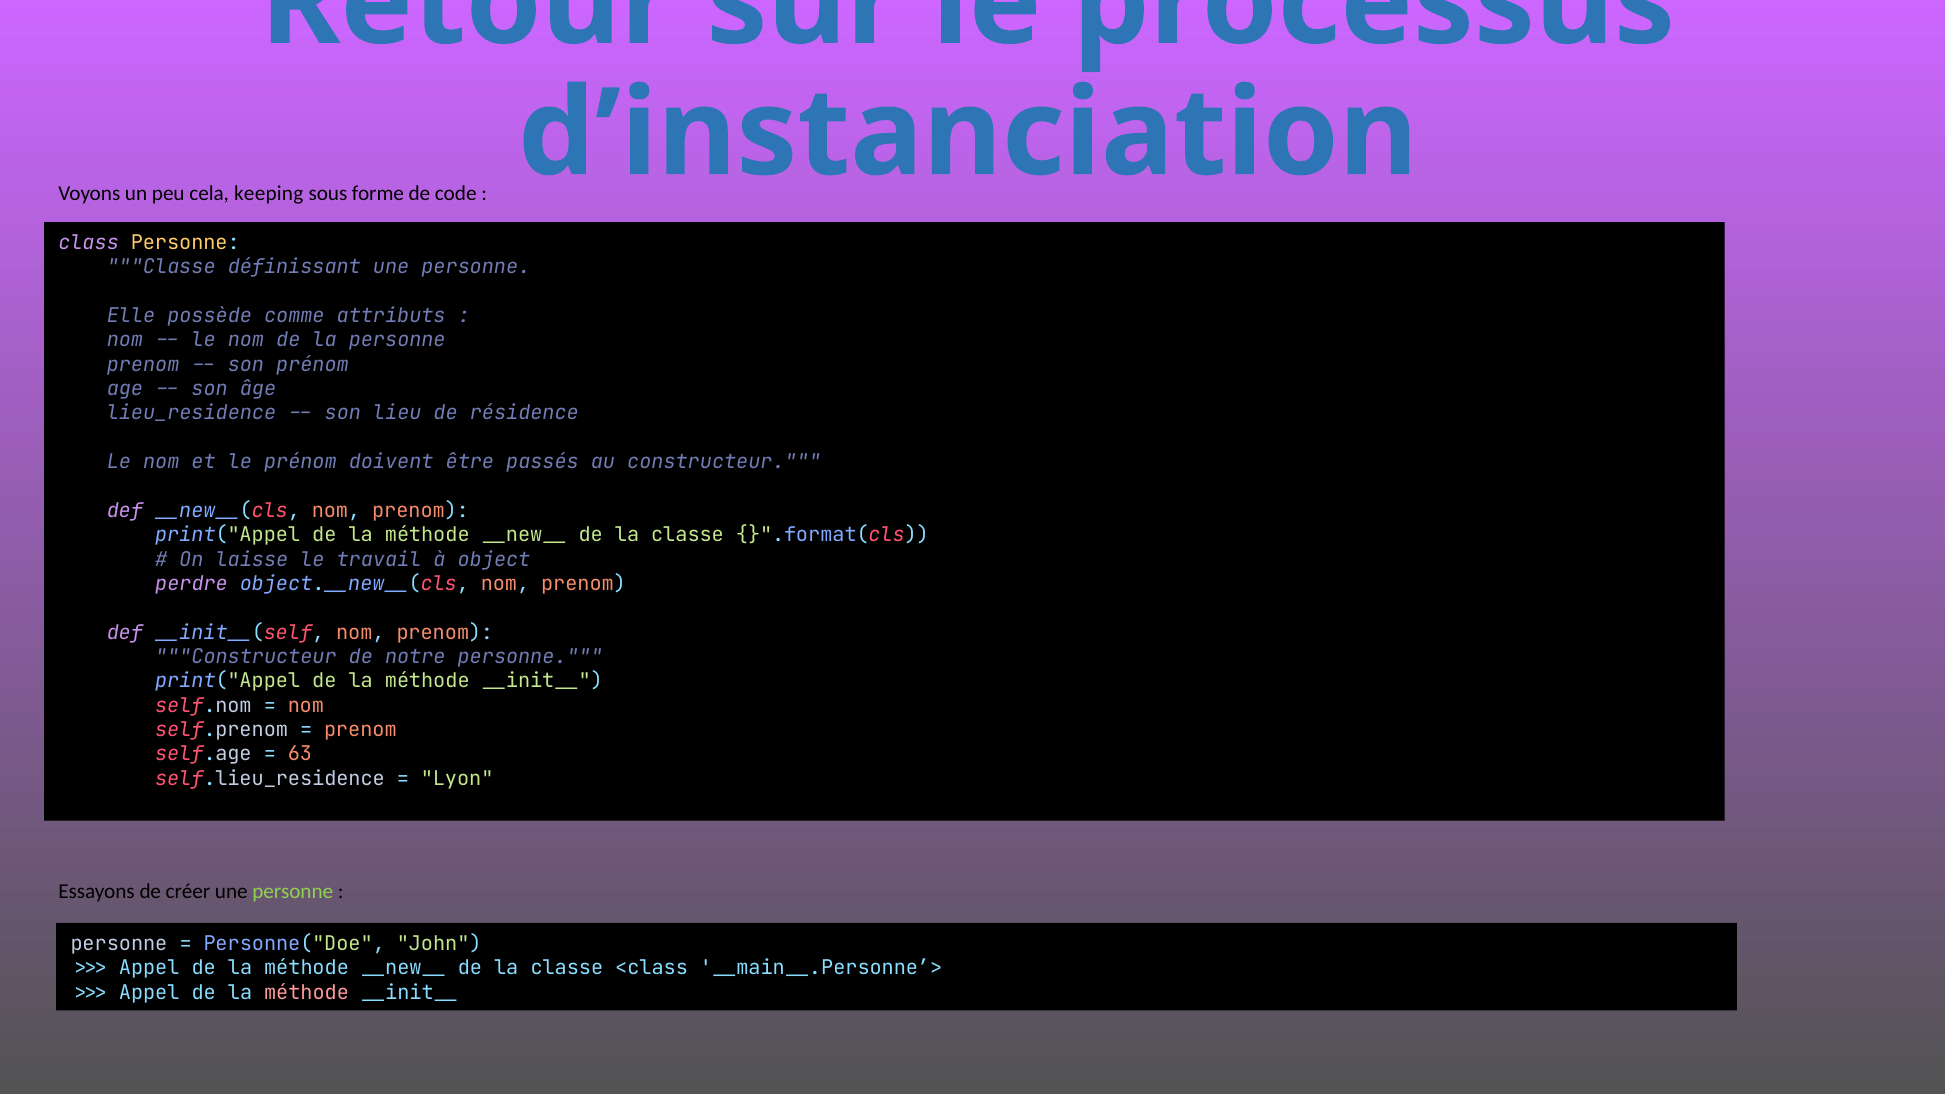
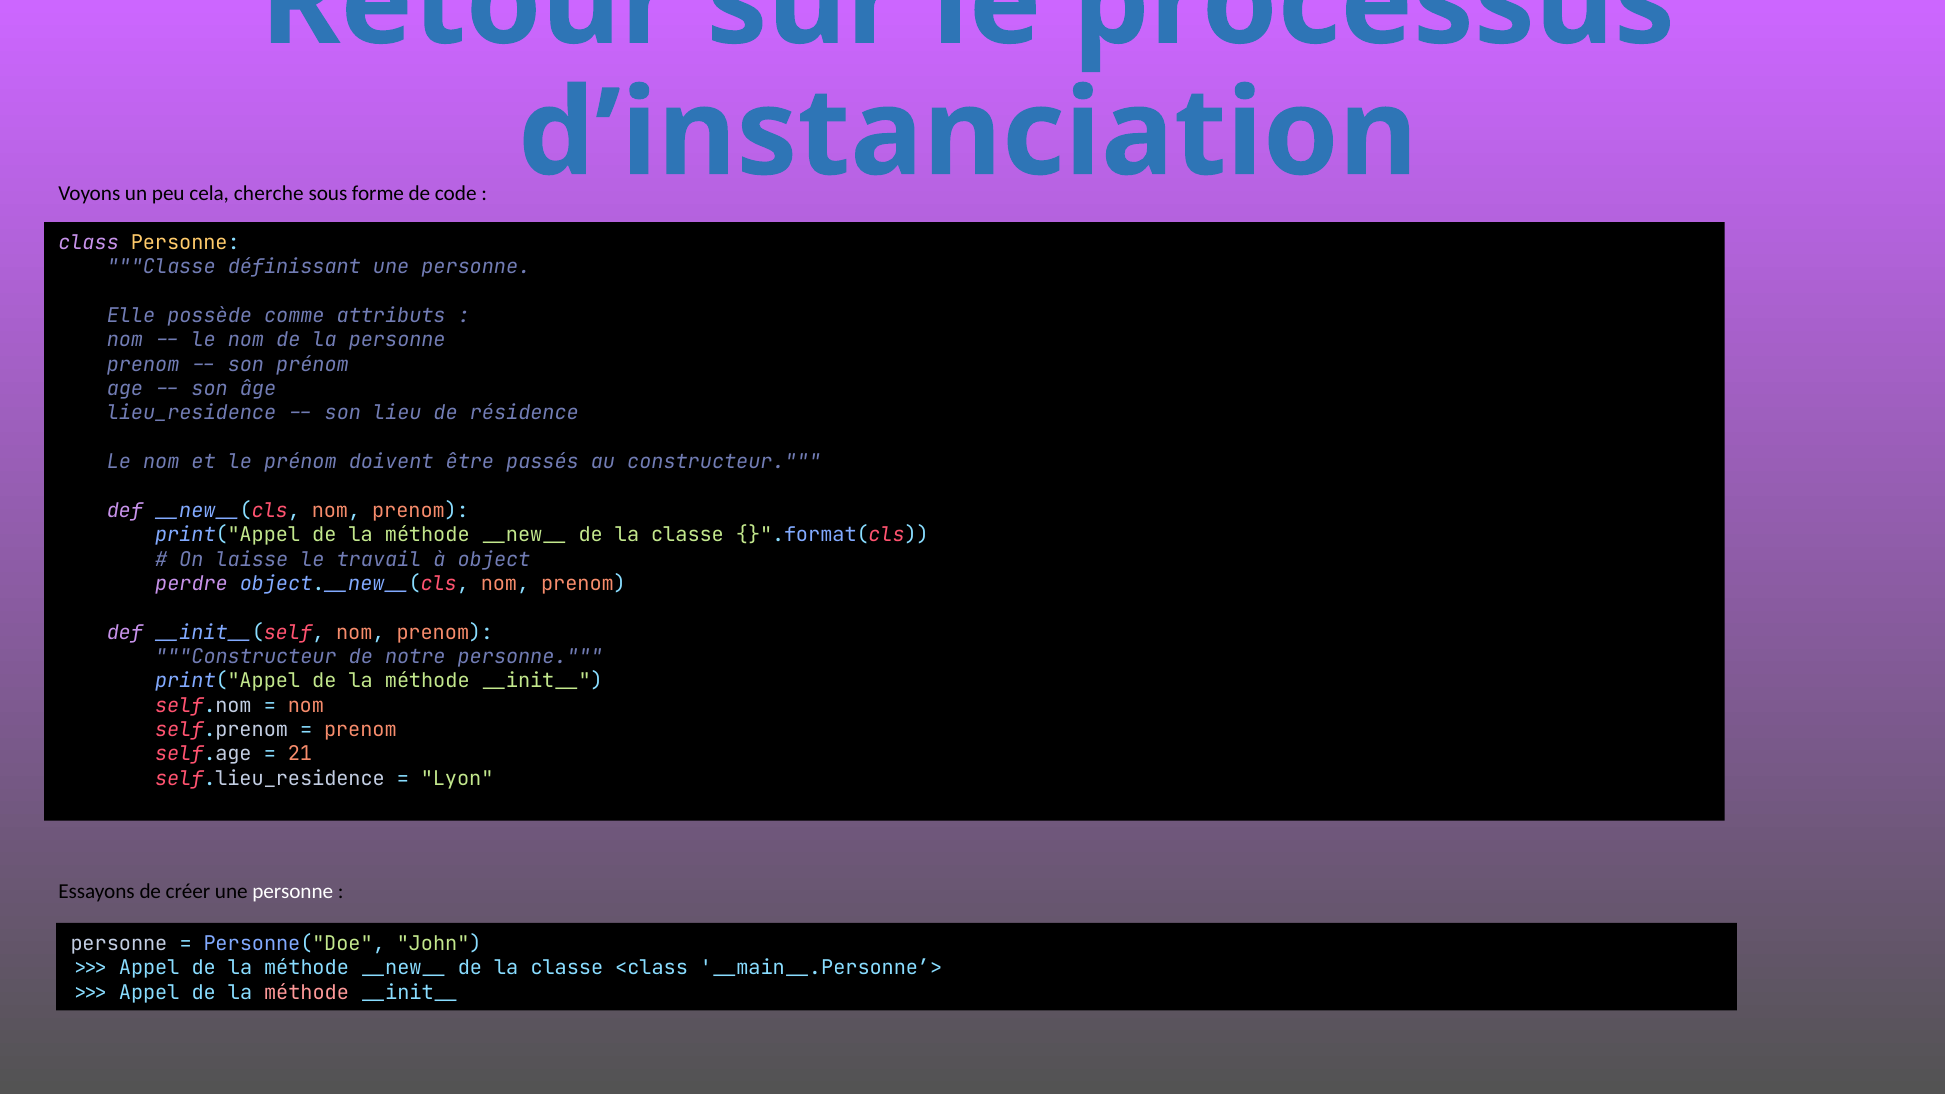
keeping: keeping -> cherche (269, 193)
63: 63 -> 21 (300, 754)
personne colour: light green -> white (293, 891)
